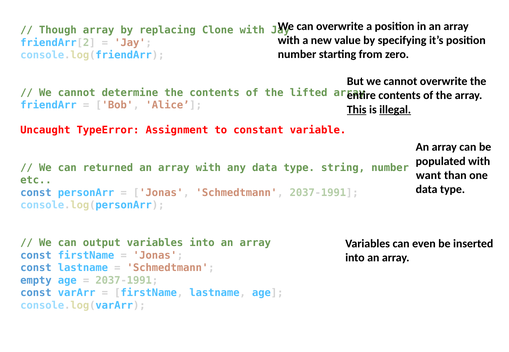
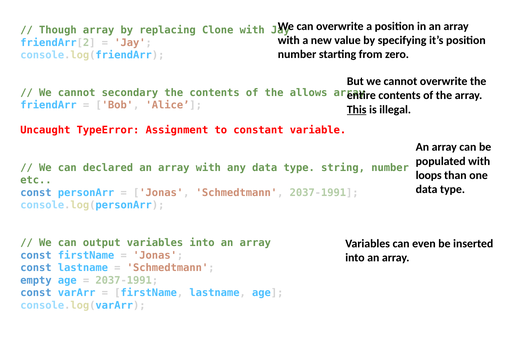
determine: determine -> secondary (130, 93)
lifted: lifted -> allows (309, 93)
illegal underline: present -> none (395, 110)
returned: returned -> declared (108, 168)
want: want -> loops (429, 175)
